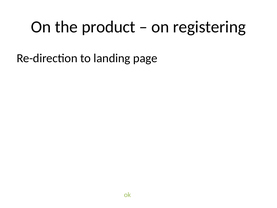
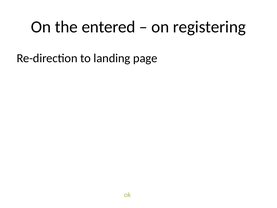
product: product -> entered (108, 27)
